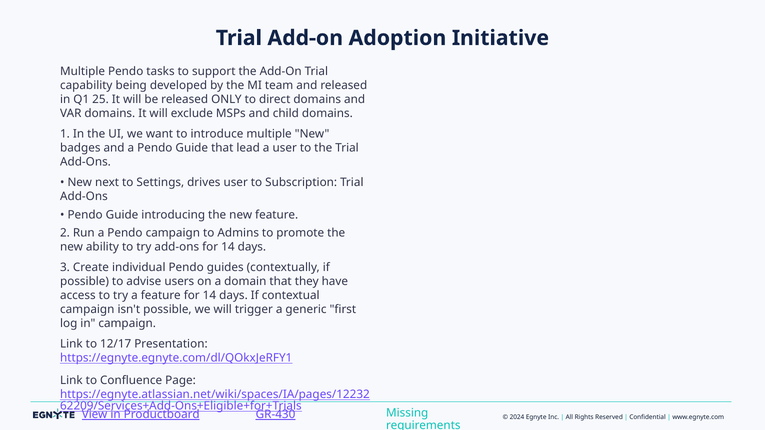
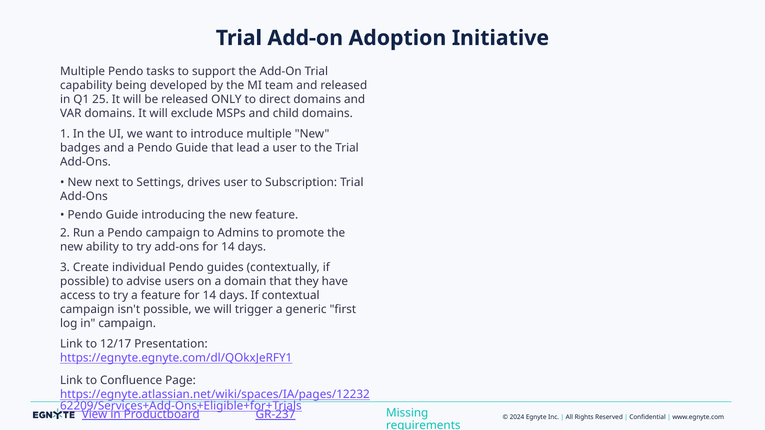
GR-430: GR-430 -> GR-237 (276, 415)
